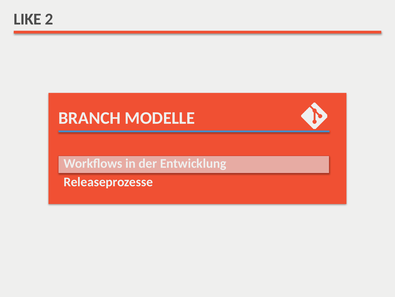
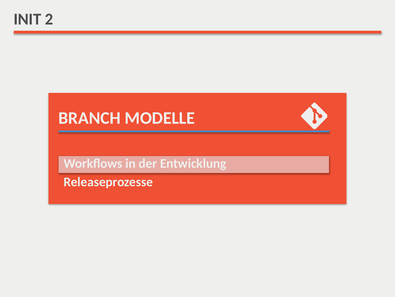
LIKE: LIKE -> INIT (27, 19)
